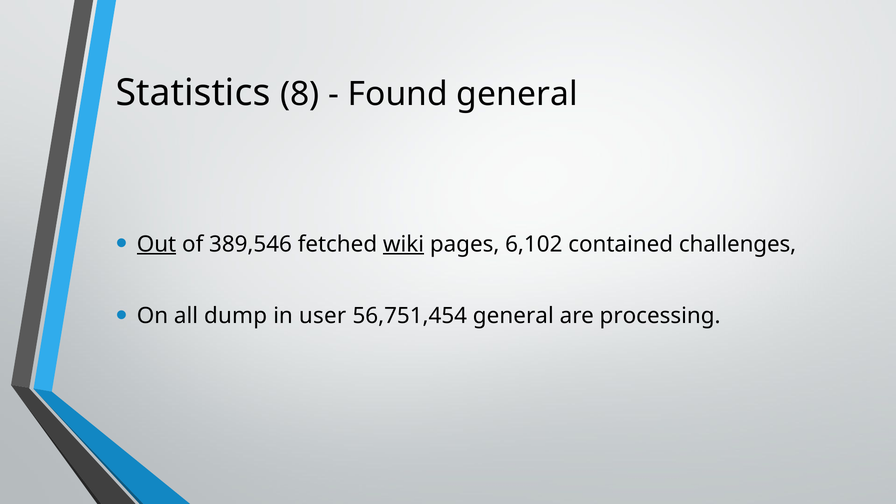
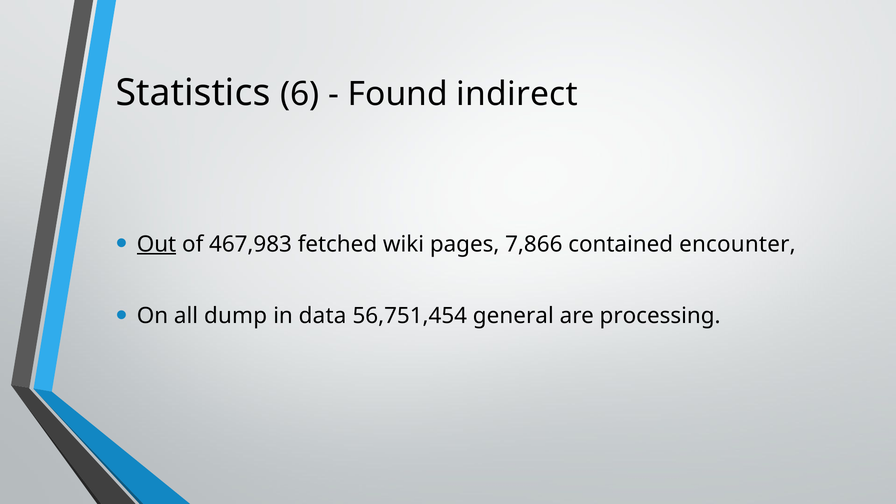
8: 8 -> 6 (300, 94)
Found general: general -> indirect (517, 94)
389,546: 389,546 -> 467,983 (250, 244)
wiki underline: present -> none (404, 244)
6,102: 6,102 -> 7,866 (534, 244)
challenges: challenges -> encounter (737, 244)
user: user -> data (323, 316)
